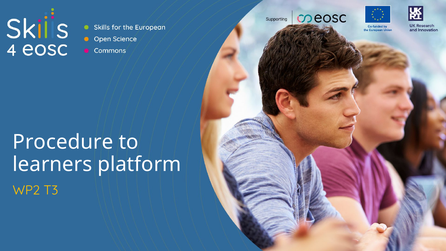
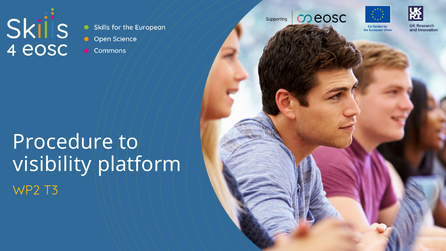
learners: learners -> visibility (52, 164)
